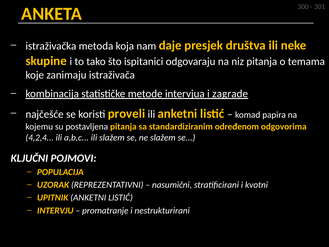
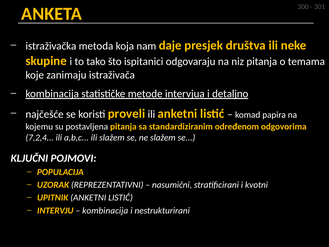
zagrade: zagrade -> detaljno (230, 94)
4,2,4: 4,2,4 -> 7,2,4 (40, 137)
promatranje: promatranje -> kombinacija (105, 210)
